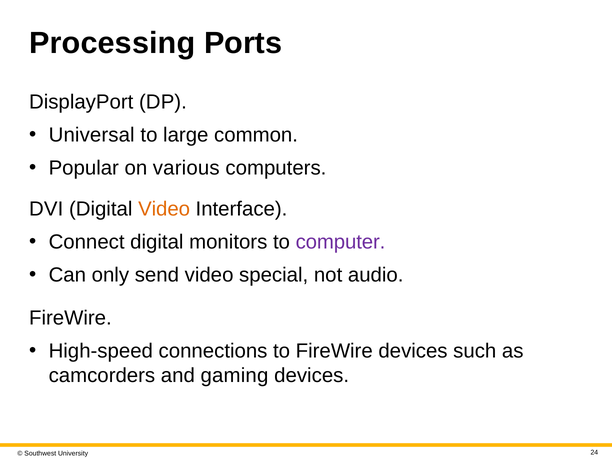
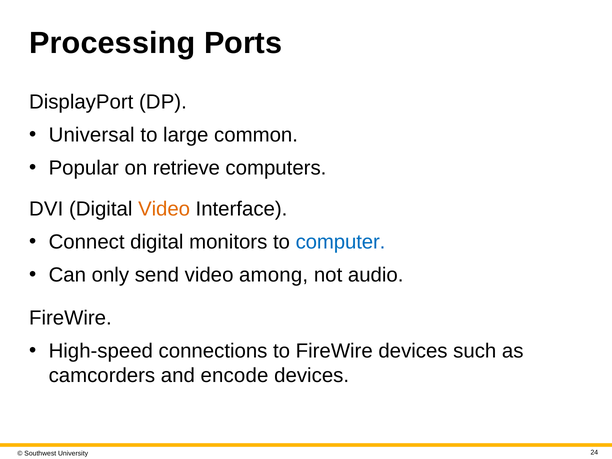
various: various -> retrieve (186, 168)
computer colour: purple -> blue (340, 242)
special: special -> among (274, 275)
gaming: gaming -> encode (234, 375)
